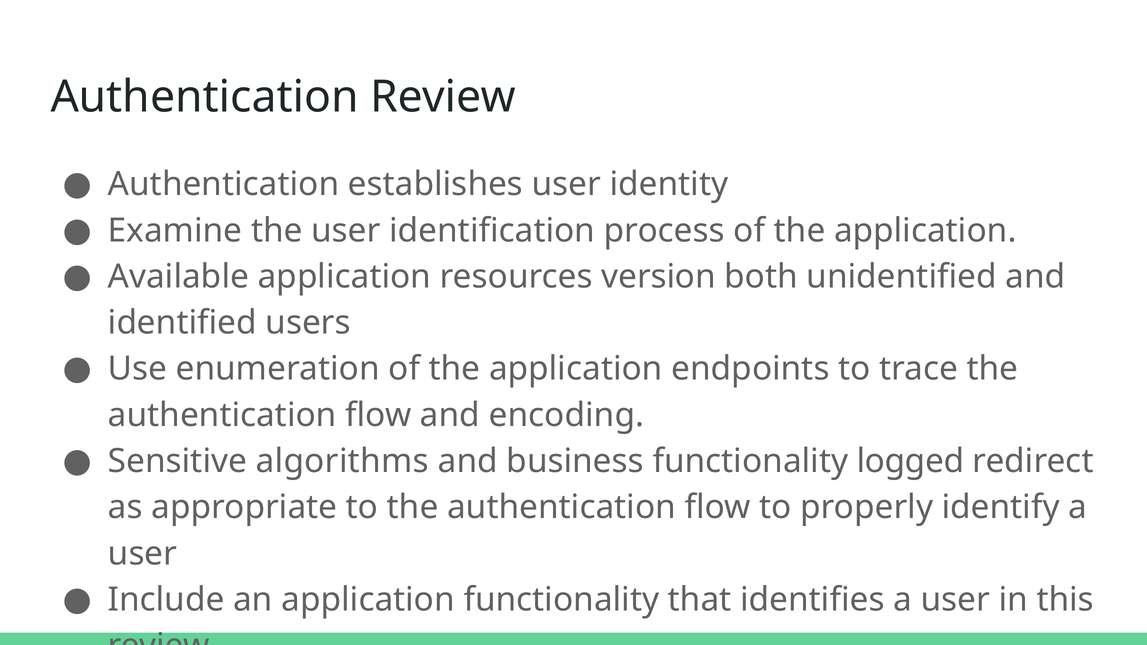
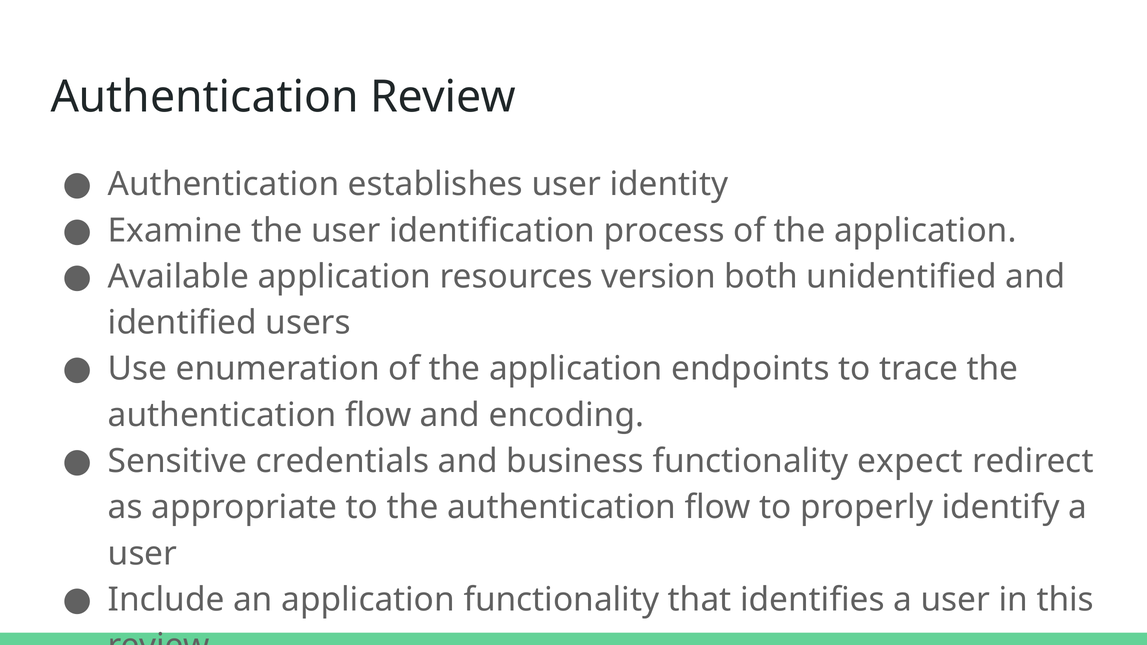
algorithms: algorithms -> credentials (342, 461)
logged: logged -> expect (910, 461)
